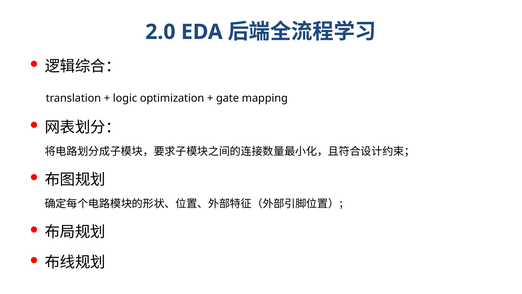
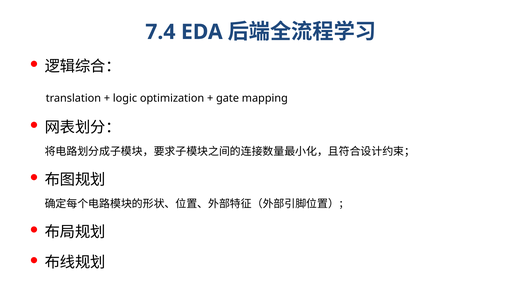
2.0: 2.0 -> 7.4 (160, 32)
